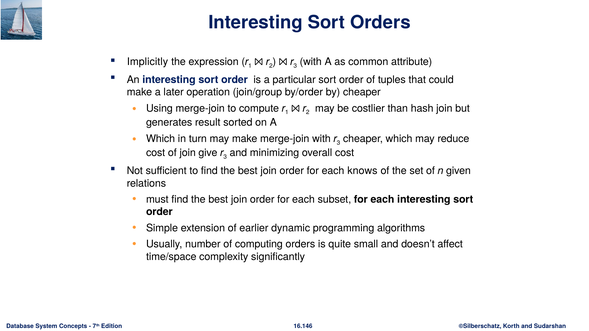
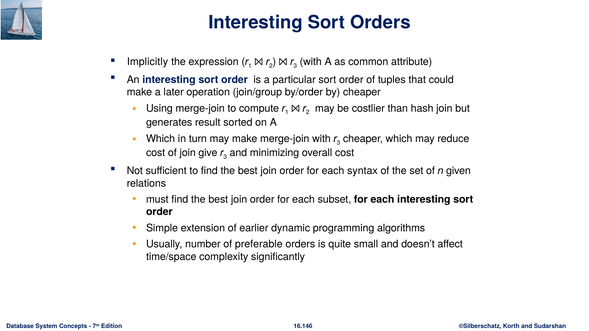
knows: knows -> syntax (362, 171)
computing: computing -> preferable (259, 244)
